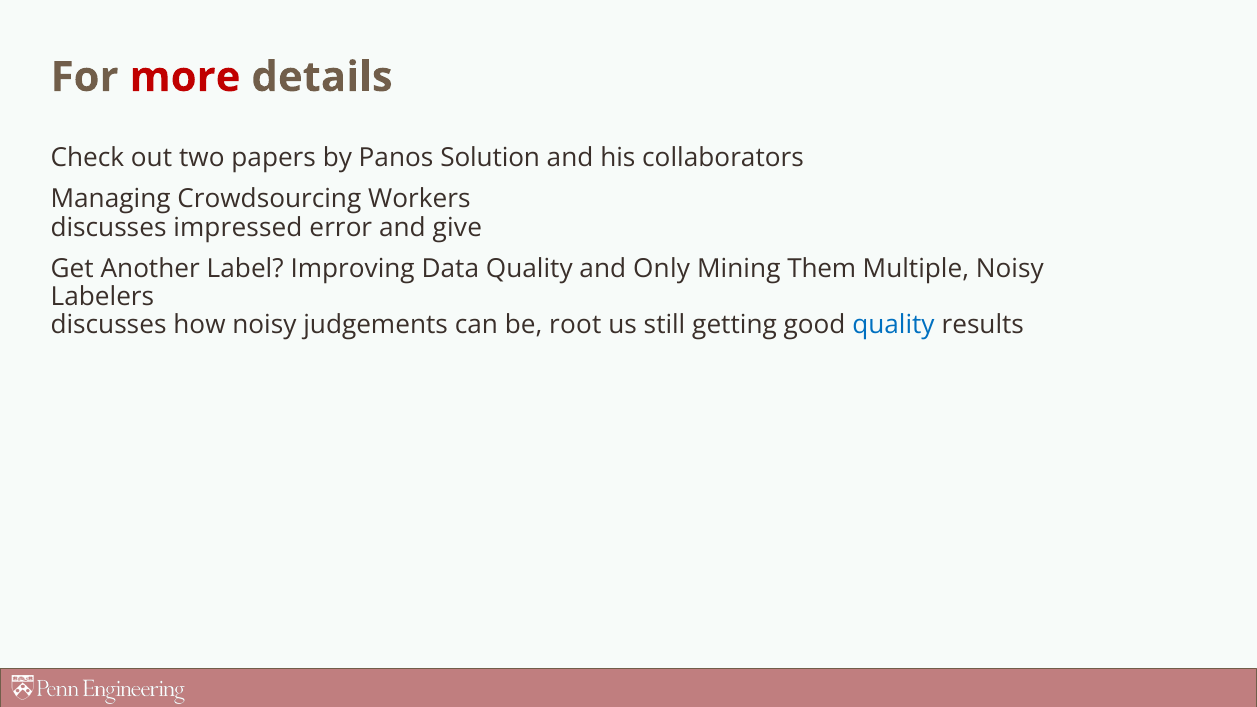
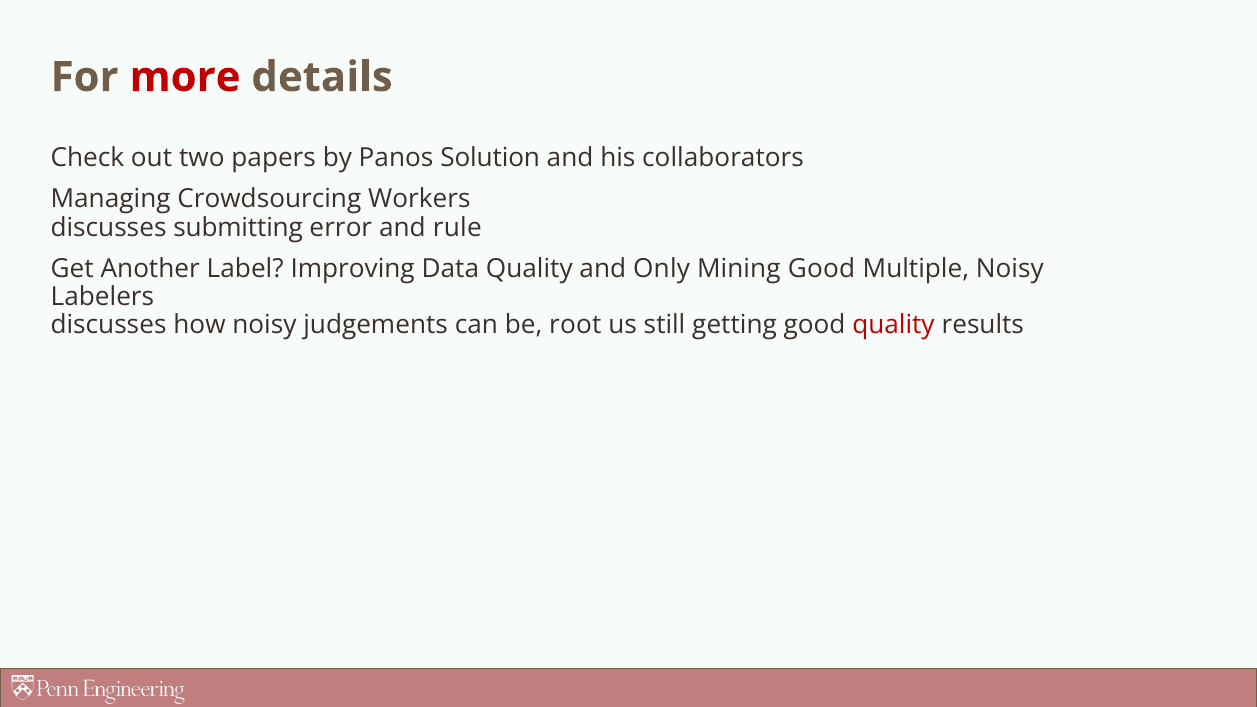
impressed: impressed -> submitting (238, 227)
give: give -> rule (457, 227)
Mining Them: Them -> Good (821, 269)
quality colour: blue -> red (893, 325)
